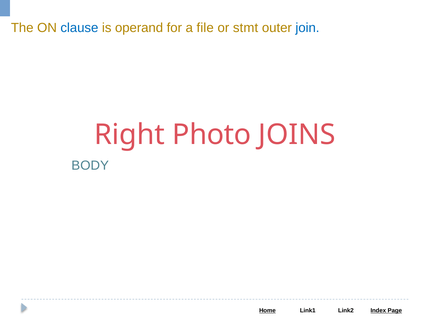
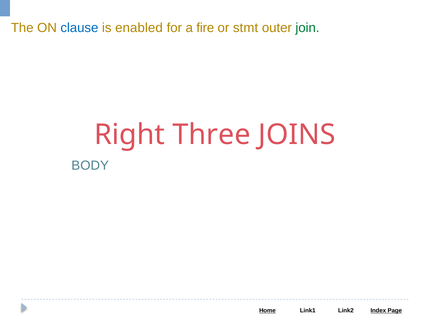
operand: operand -> enabled (139, 28)
file: file -> fire (205, 28)
join colour: blue -> green (307, 28)
Photo: Photo -> Three (212, 134)
